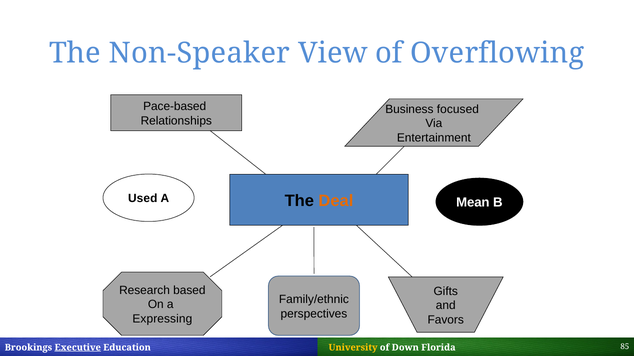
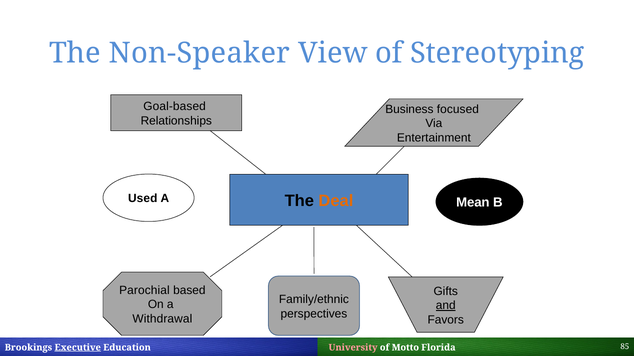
Overflowing: Overflowing -> Stereotyping (497, 53)
Pace-based: Pace-based -> Goal-based (175, 107)
Research: Research -> Parochial (144, 291)
and underline: none -> present (446, 306)
Expressing: Expressing -> Withdrawal (162, 319)
University colour: yellow -> pink (353, 348)
Down: Down -> Motto (405, 348)
